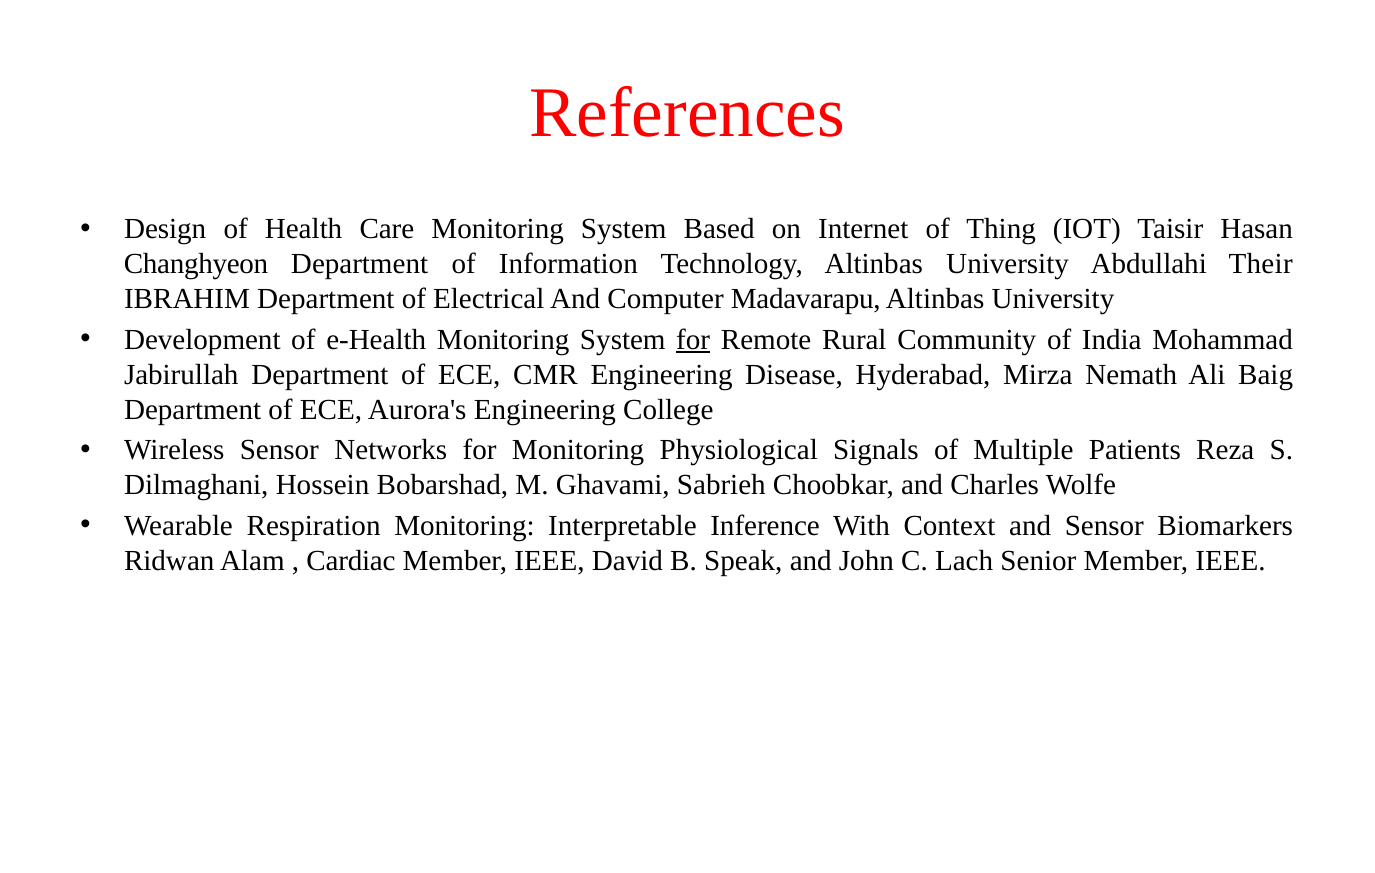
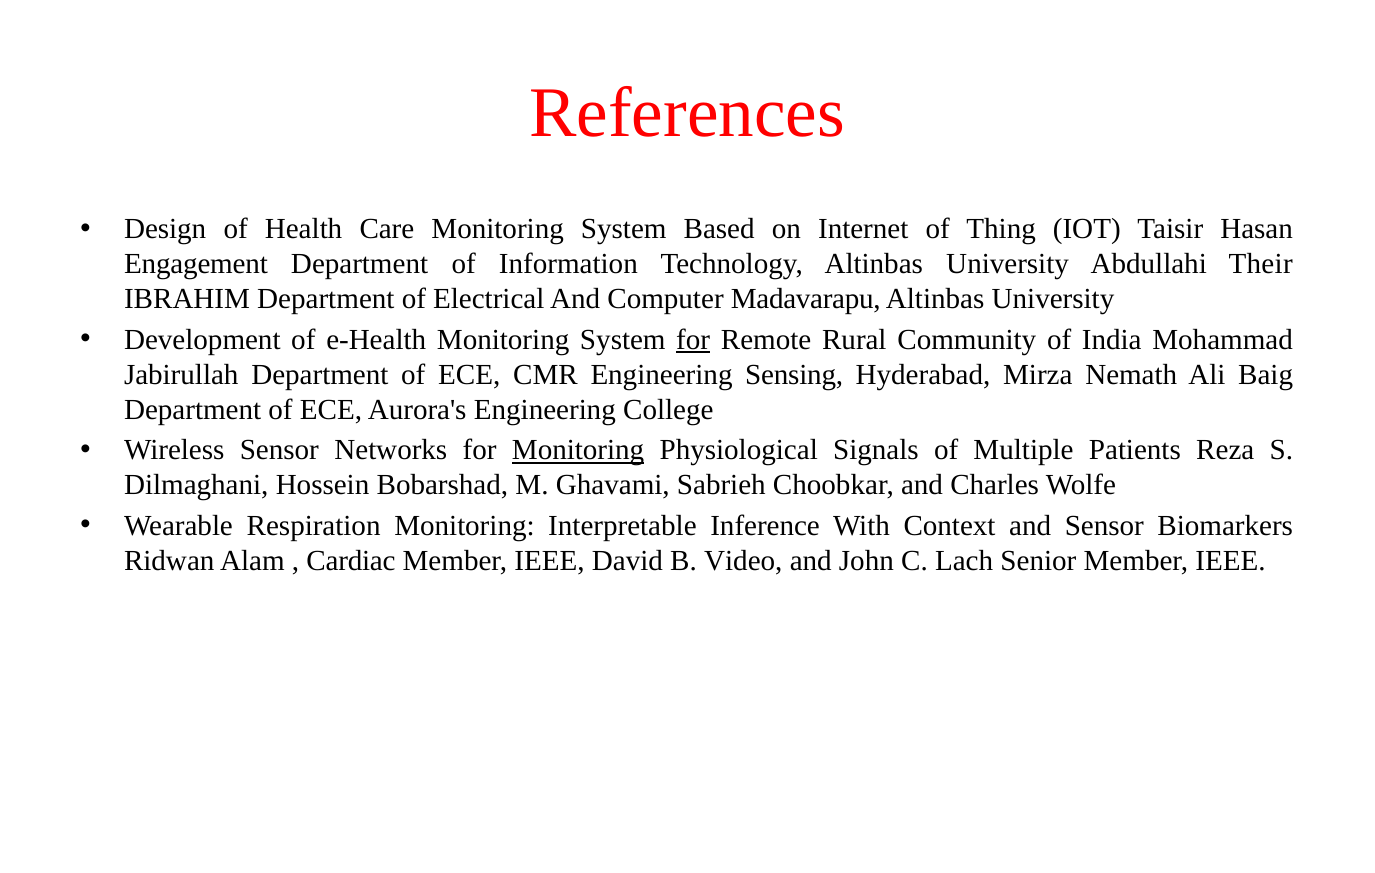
Changhyeon: Changhyeon -> Engagement (196, 264)
Disease: Disease -> Sensing (794, 375)
Monitoring underline: none -> present (578, 450)
Speak: Speak -> Video (743, 561)
